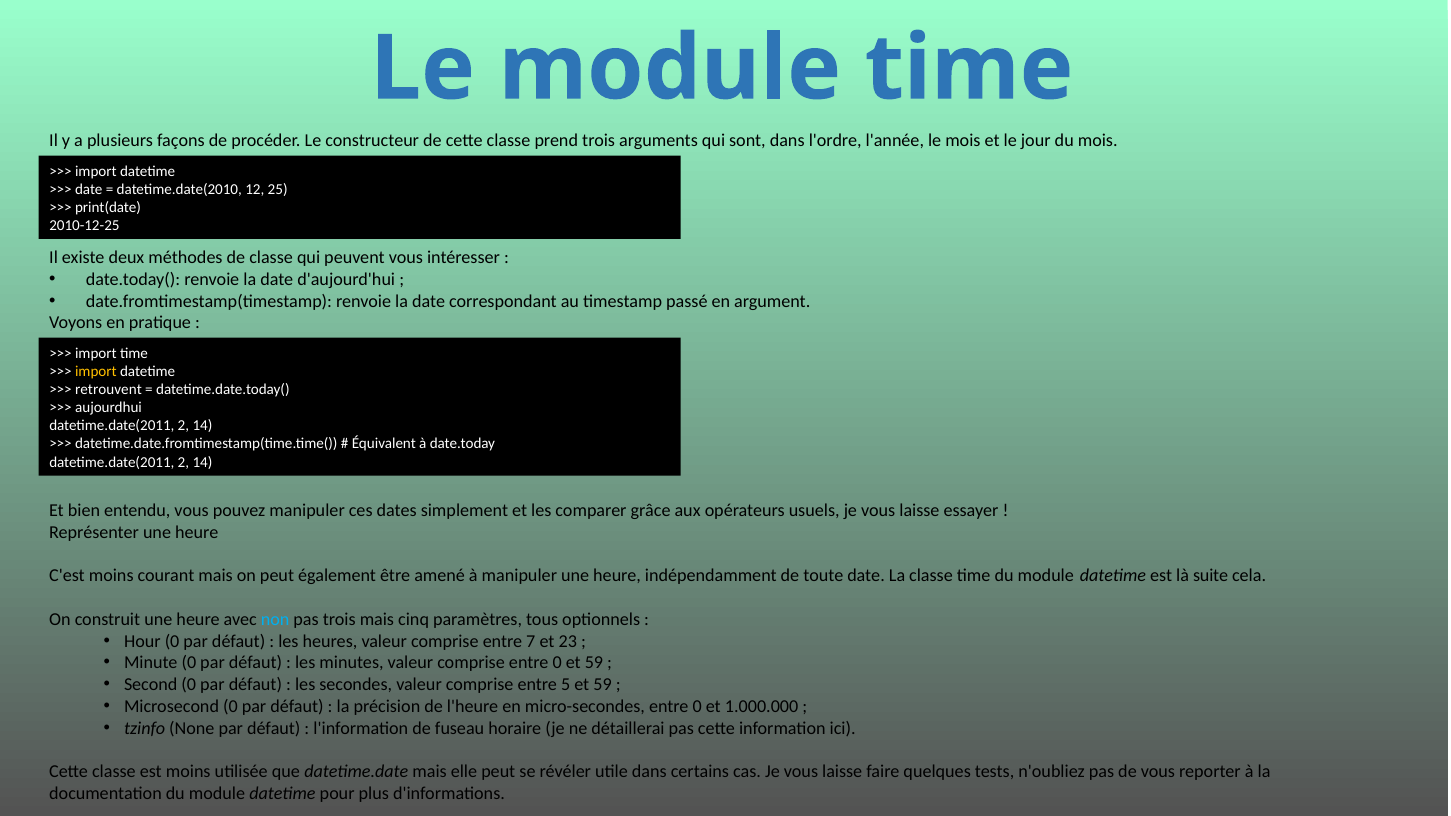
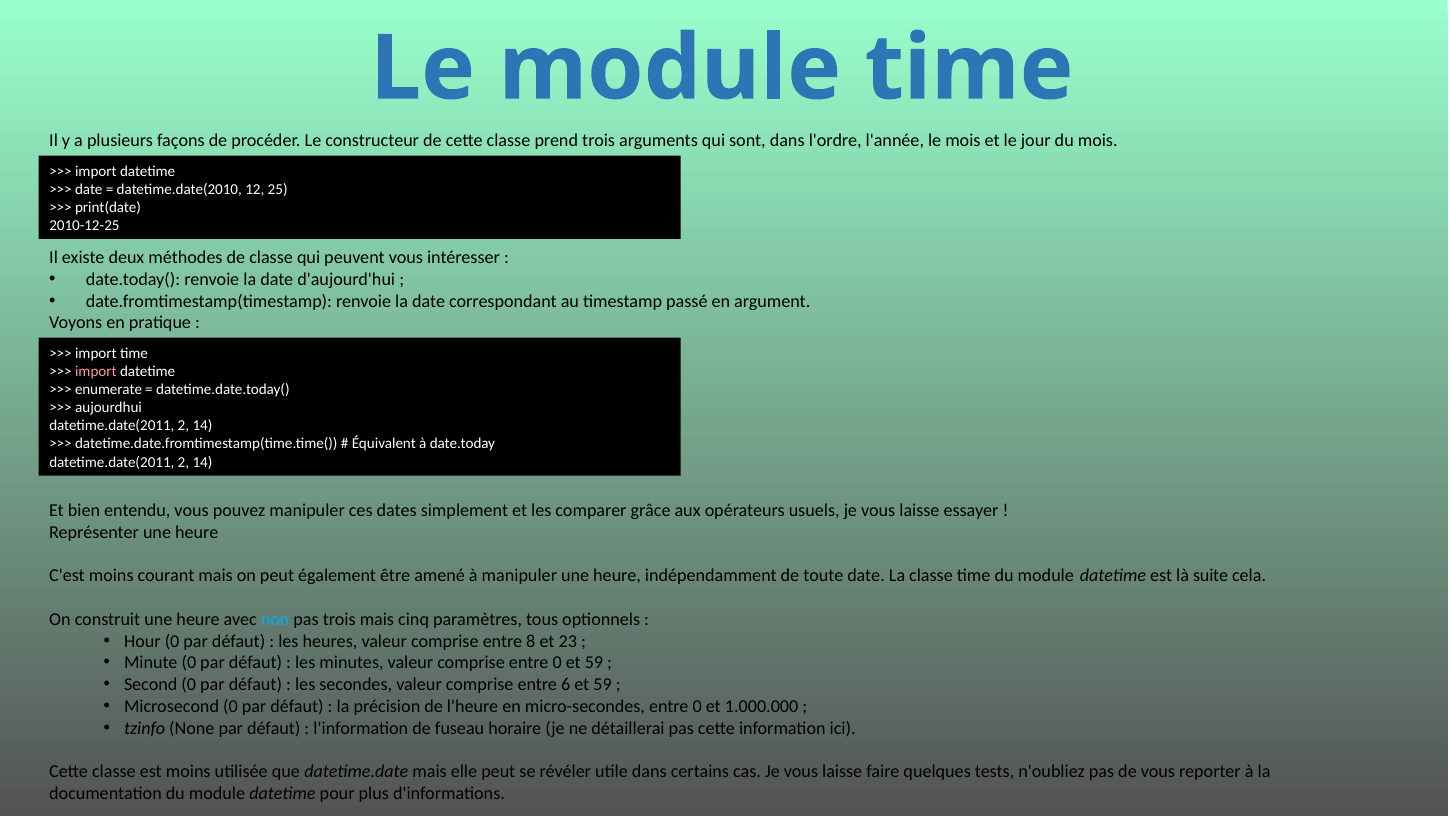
import colour: yellow -> pink (96, 371)
retrouvent: retrouvent -> enumerate (109, 390)
7: 7 -> 8 (531, 641)
5: 5 -> 6 (566, 685)
